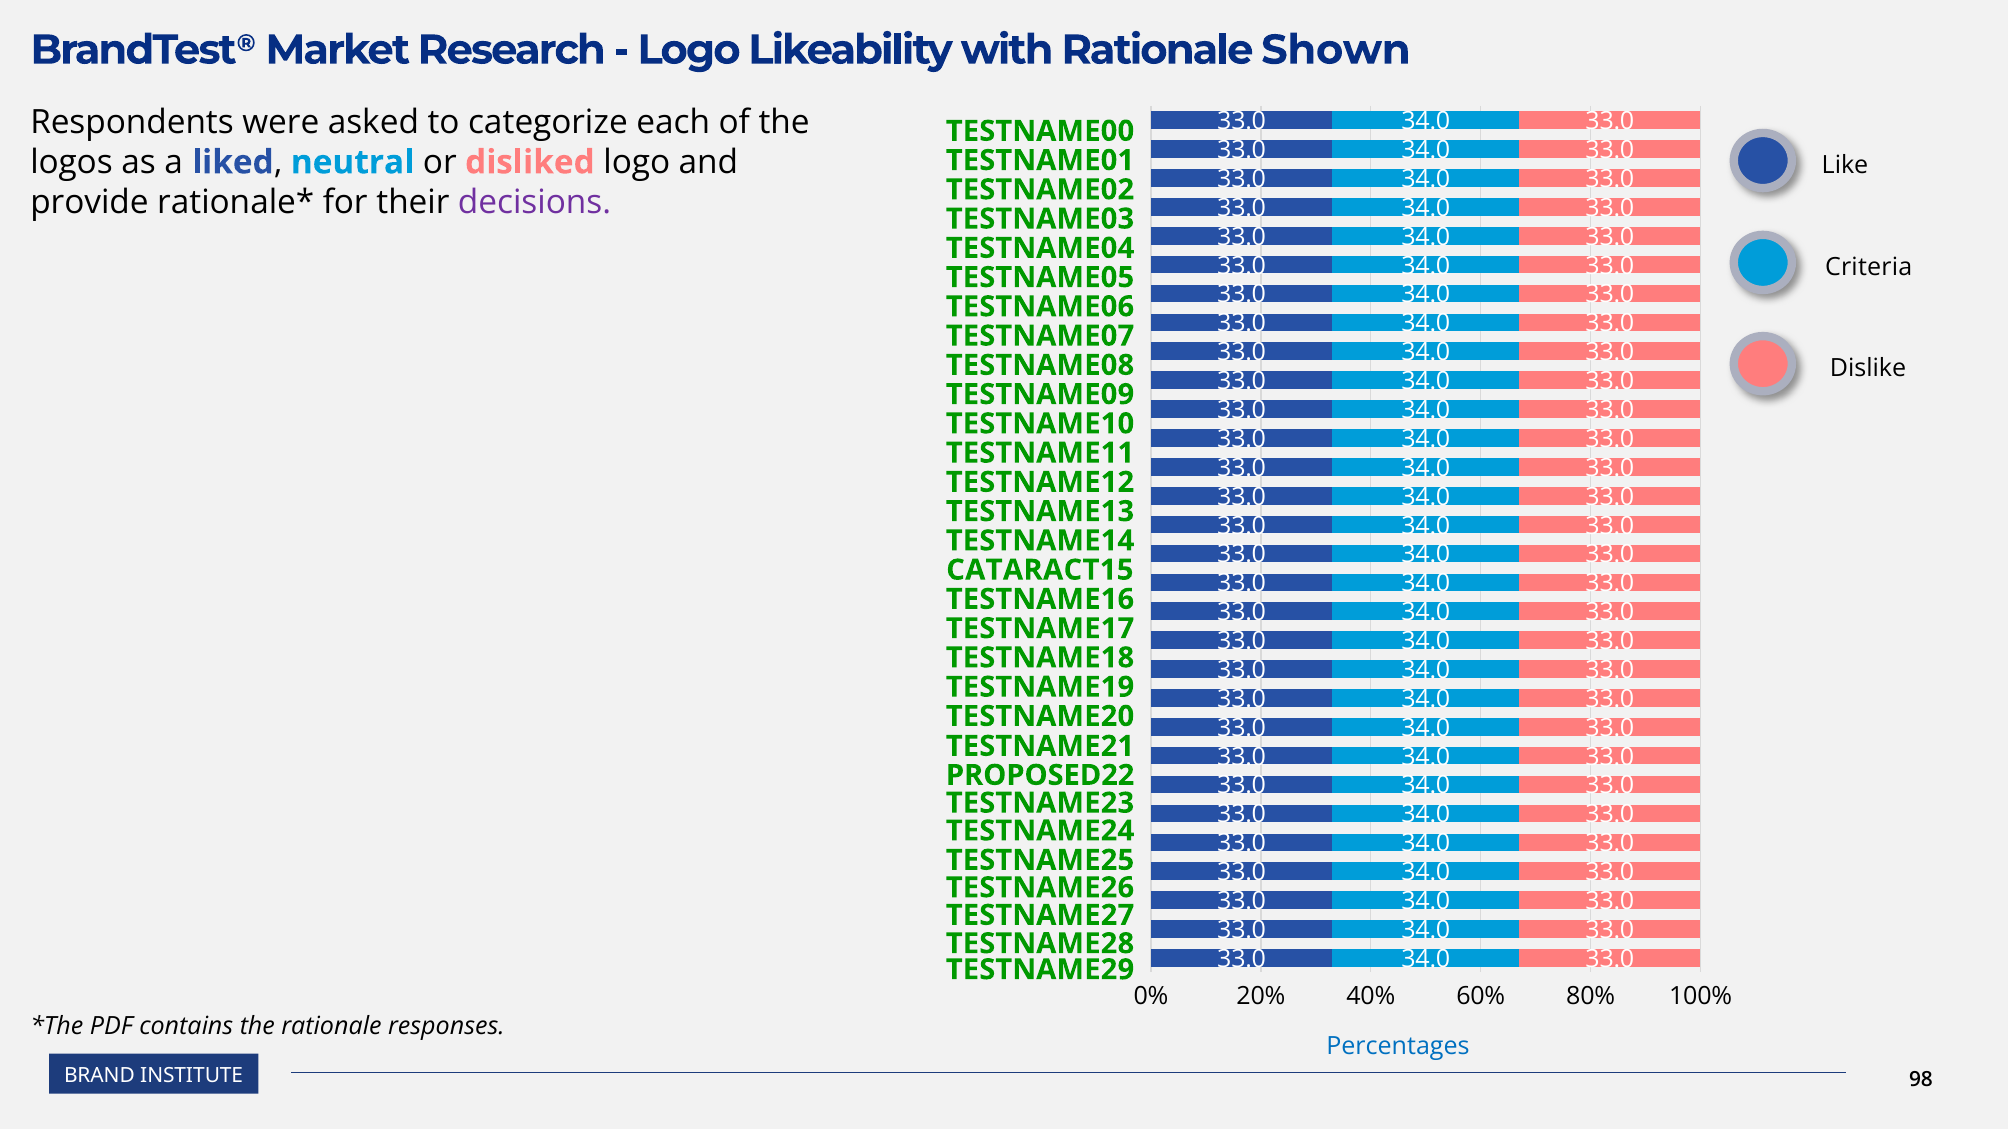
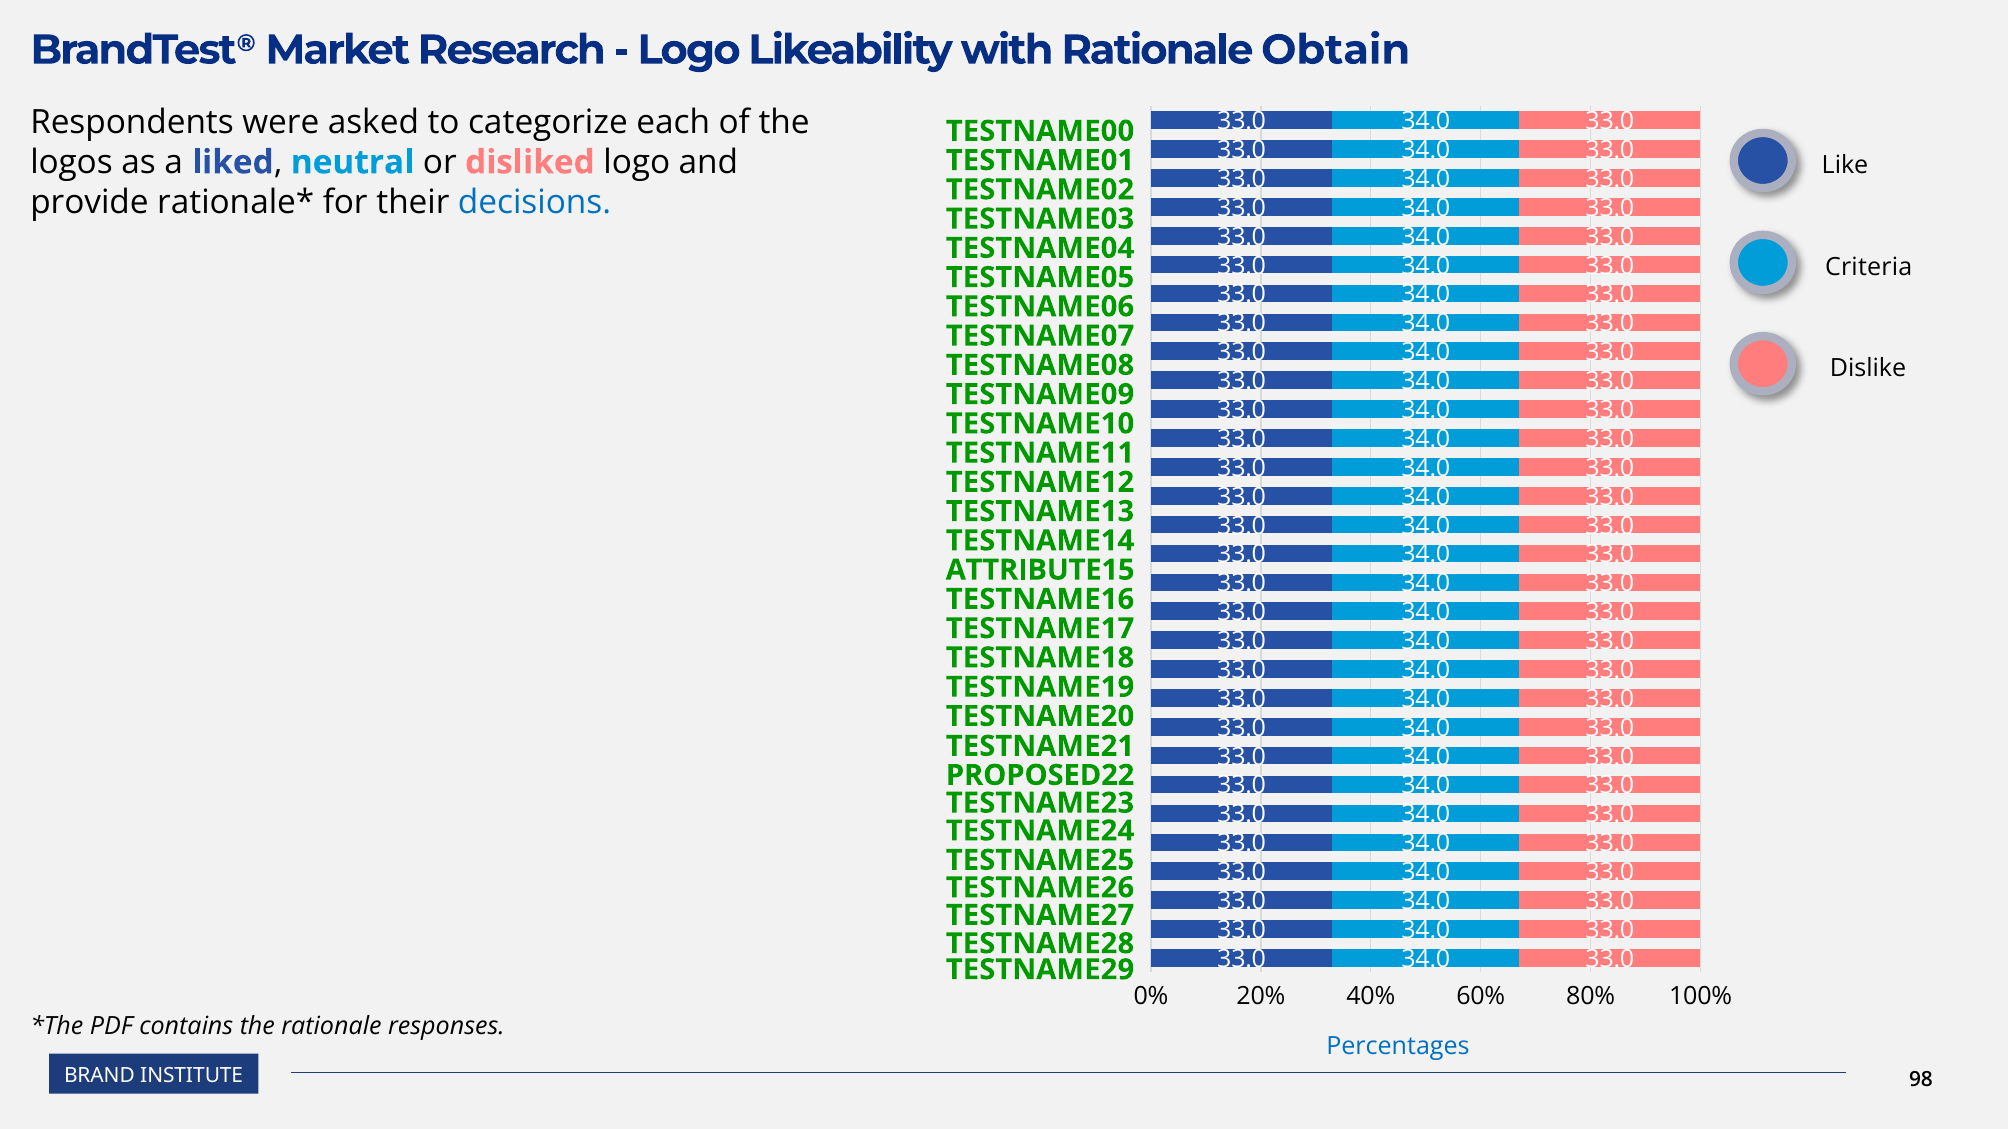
Shown: Shown -> Obtain (1336, 50)
decisions colour: purple -> blue (534, 203)
CATARACT15: CATARACT15 -> ATTRIBUTE15 (1040, 570)
